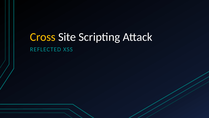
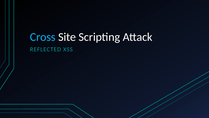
Cross colour: yellow -> light blue (43, 37)
